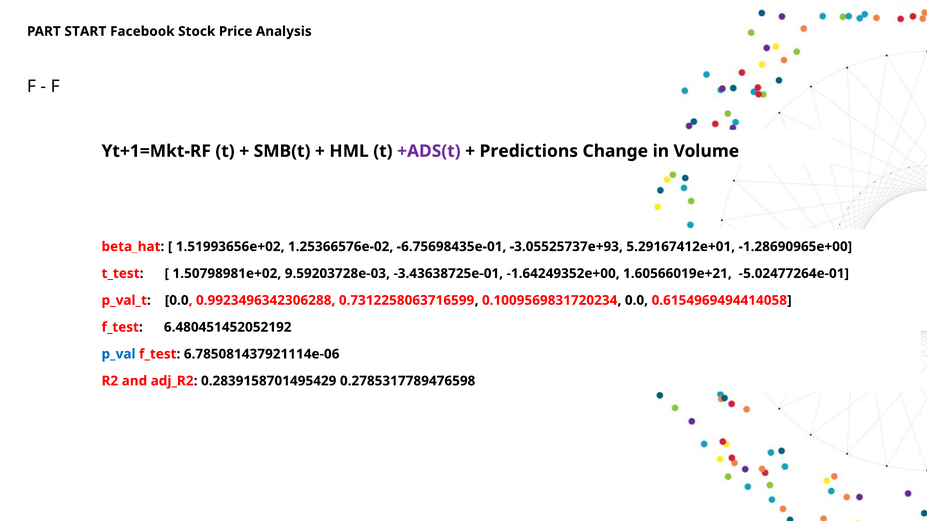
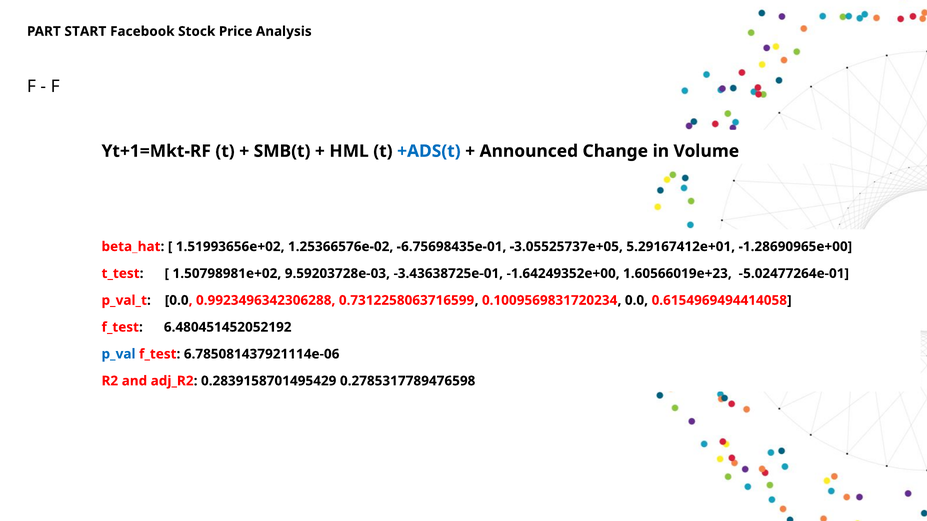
+ADS(t colour: purple -> blue (429, 151)
Predictions: Predictions -> Announced (529, 151)
-3.05525737e+93: -3.05525737e+93 -> -3.05525737e+05 (566, 247)
1.60566019e+21: 1.60566019e+21 -> 1.60566019e+23 (677, 274)
